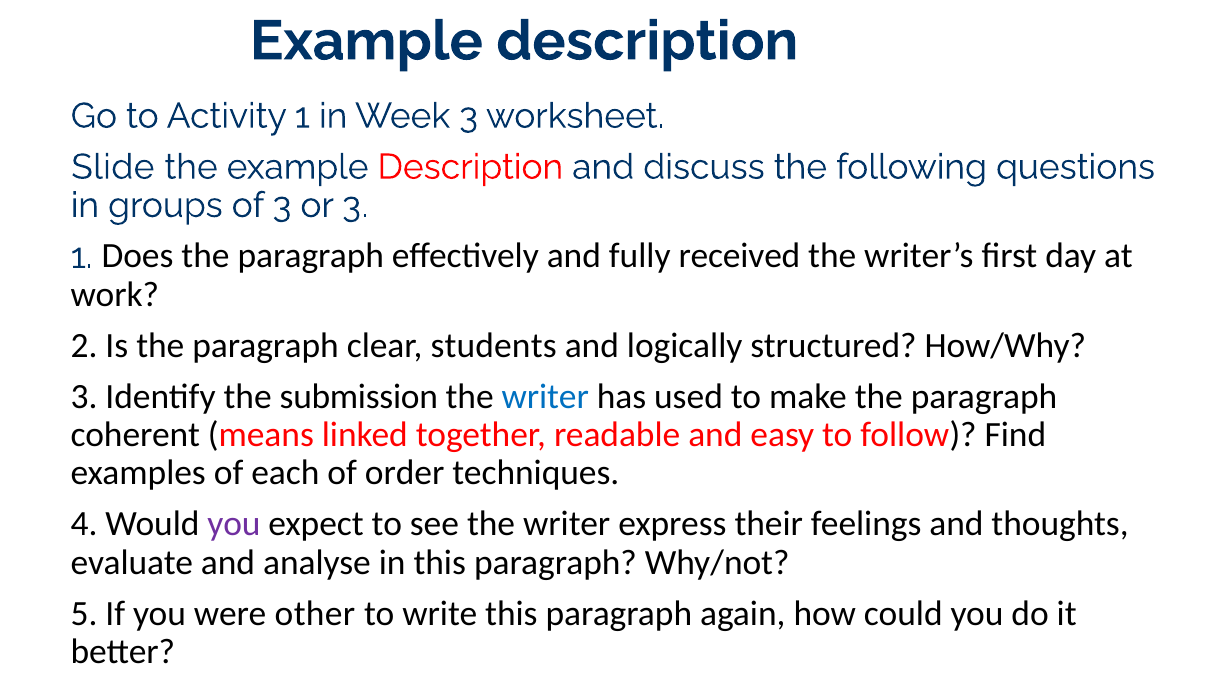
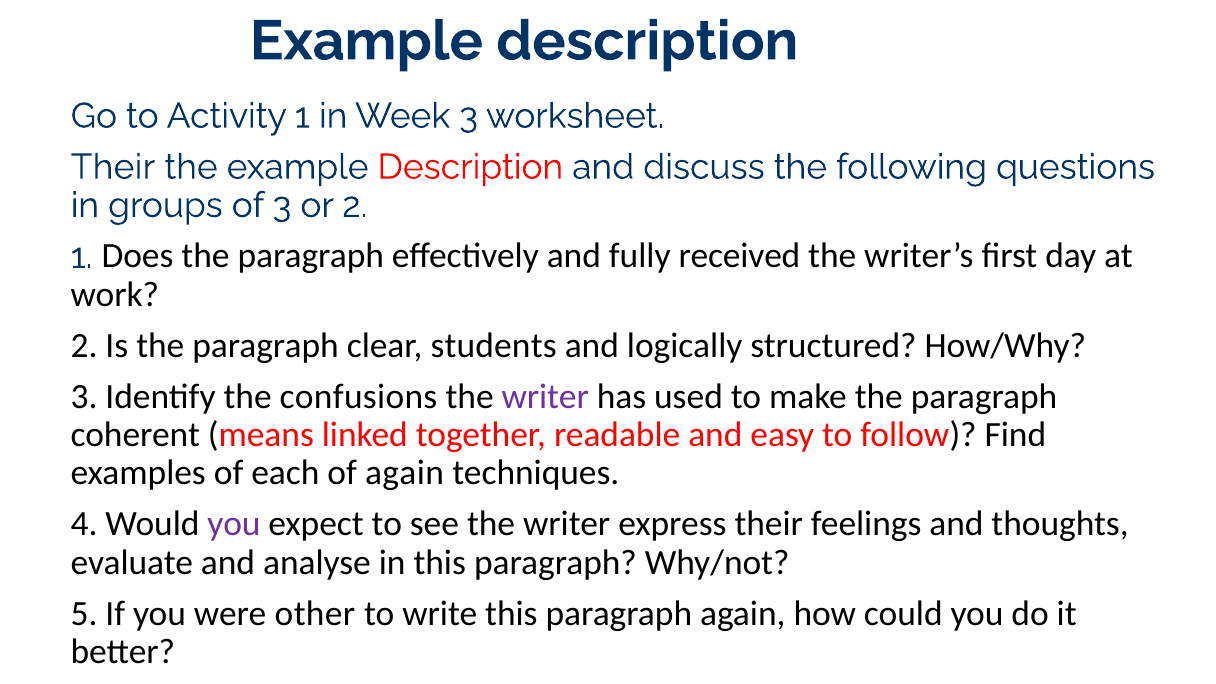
Slide: Slide -> Their (113, 167)
or 3: 3 -> 2 (355, 205)
submission: submission -> confusions (359, 397)
writer colour: blue -> purple (545, 397)
of order: order -> again (404, 473)
